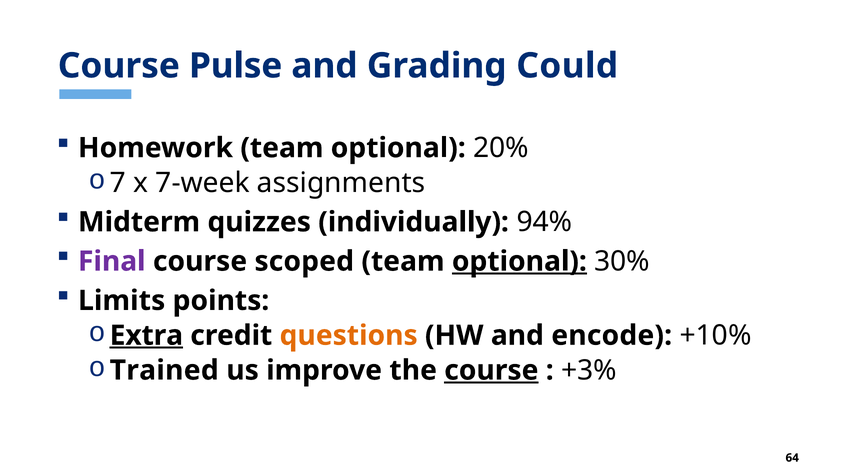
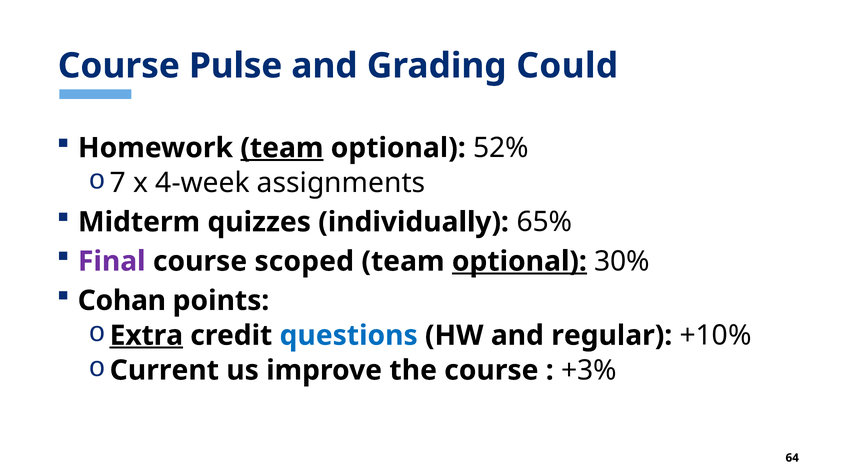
team underline: none -> present (282, 148)
20%: 20% -> 52% (501, 148)
7-week: 7-week -> 4-week (203, 183)
94%: 94% -> 65% (544, 222)
Limits: Limits -> Cohan (122, 301)
questions colour: orange -> blue (349, 336)
encode: encode -> regular (612, 336)
Trained: Trained -> Current (164, 371)
course underline: present -> none (491, 371)
